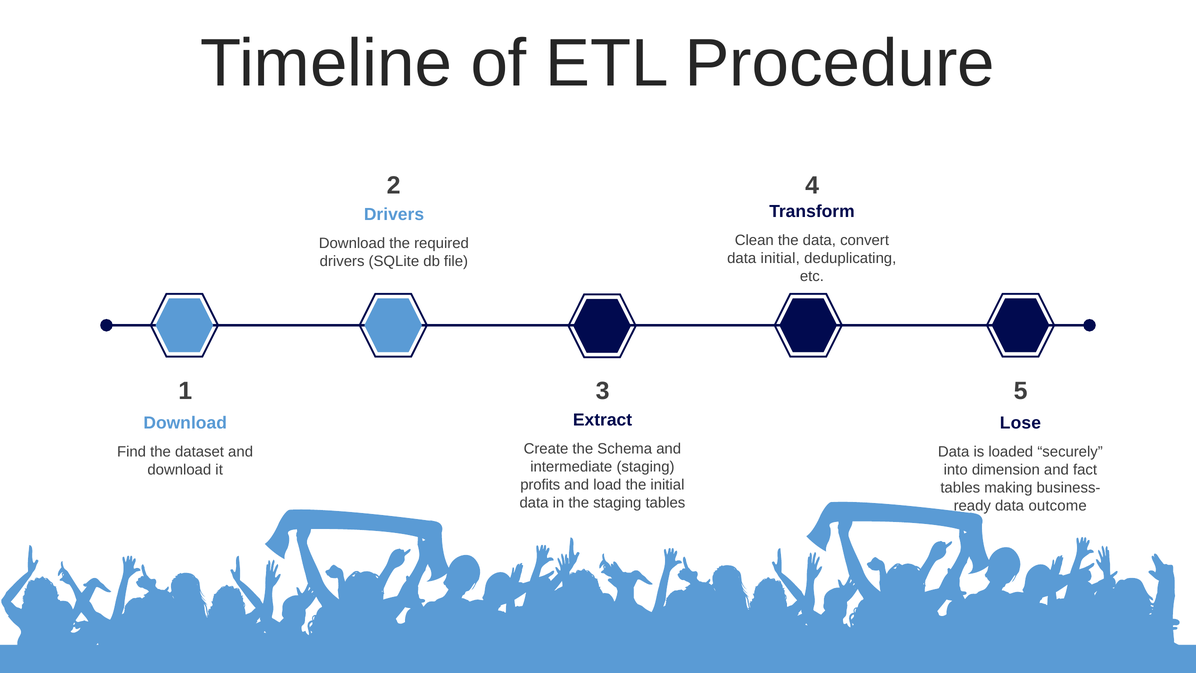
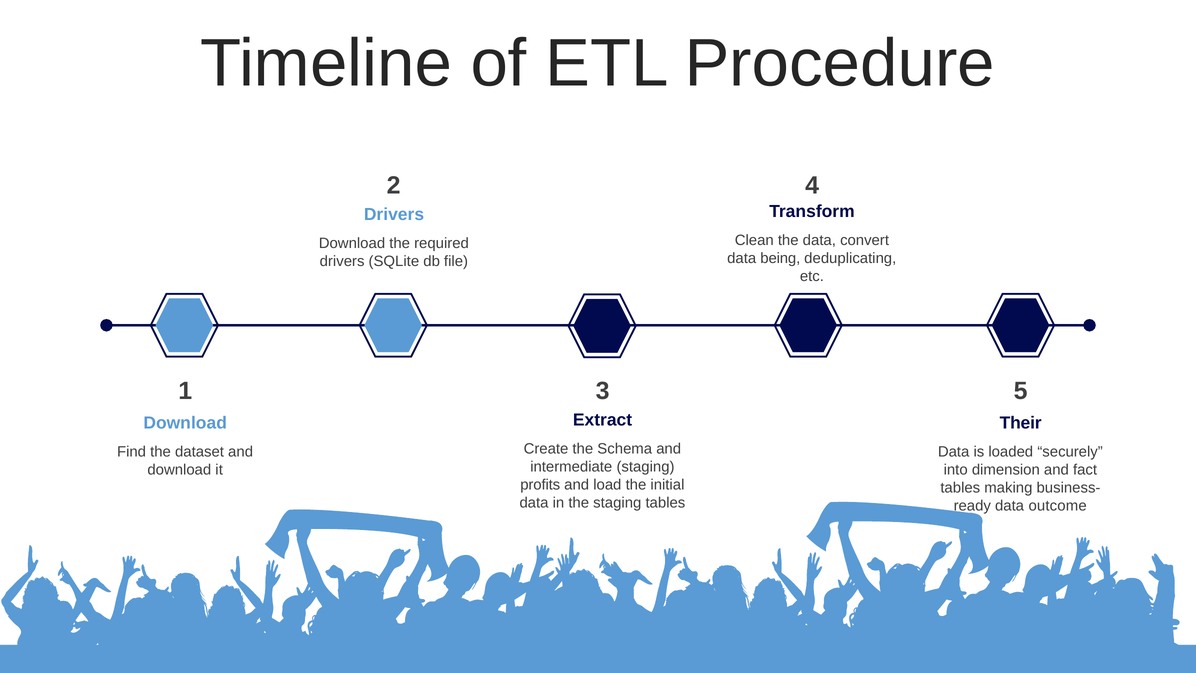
data initial: initial -> being (780, 258)
Lose: Lose -> Their (1021, 423)
